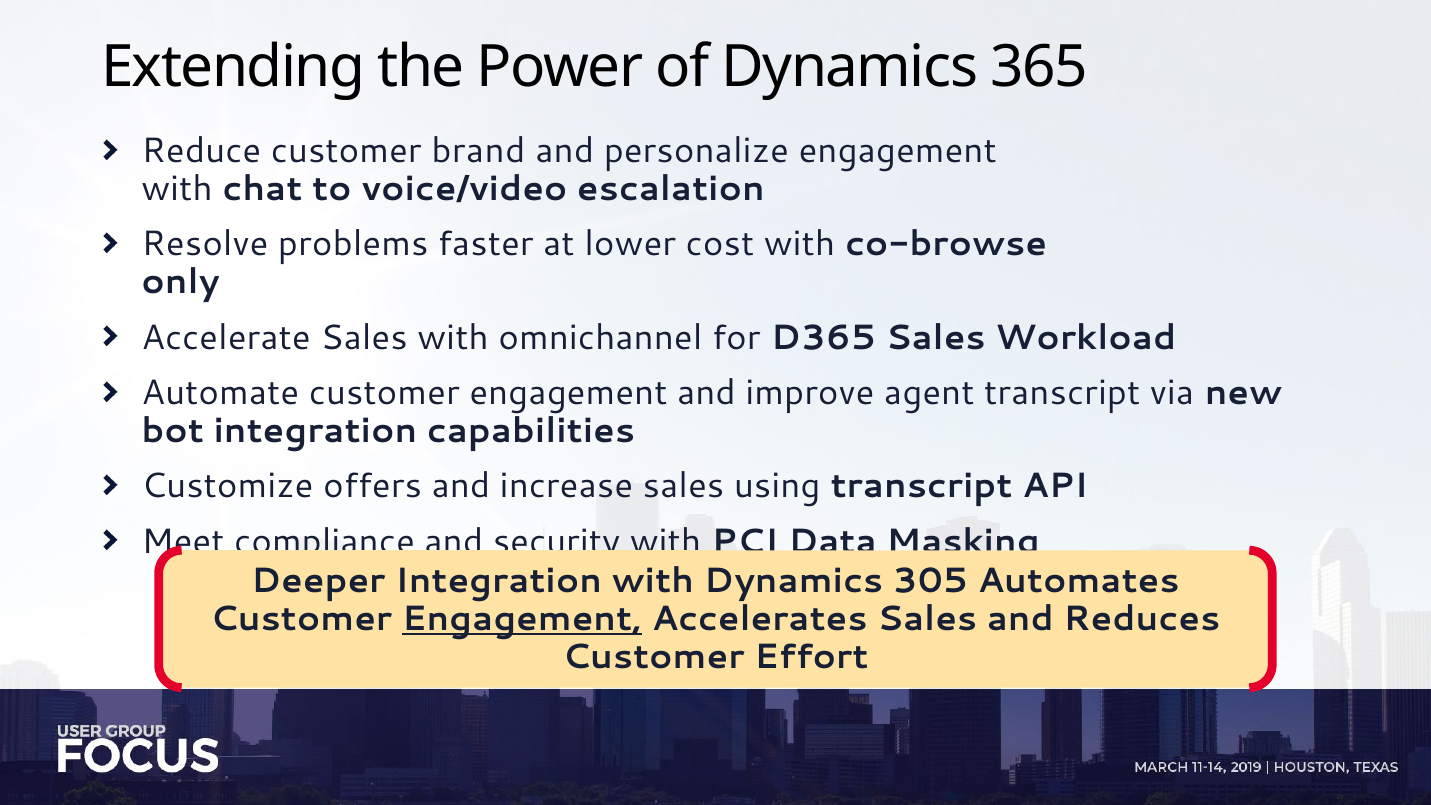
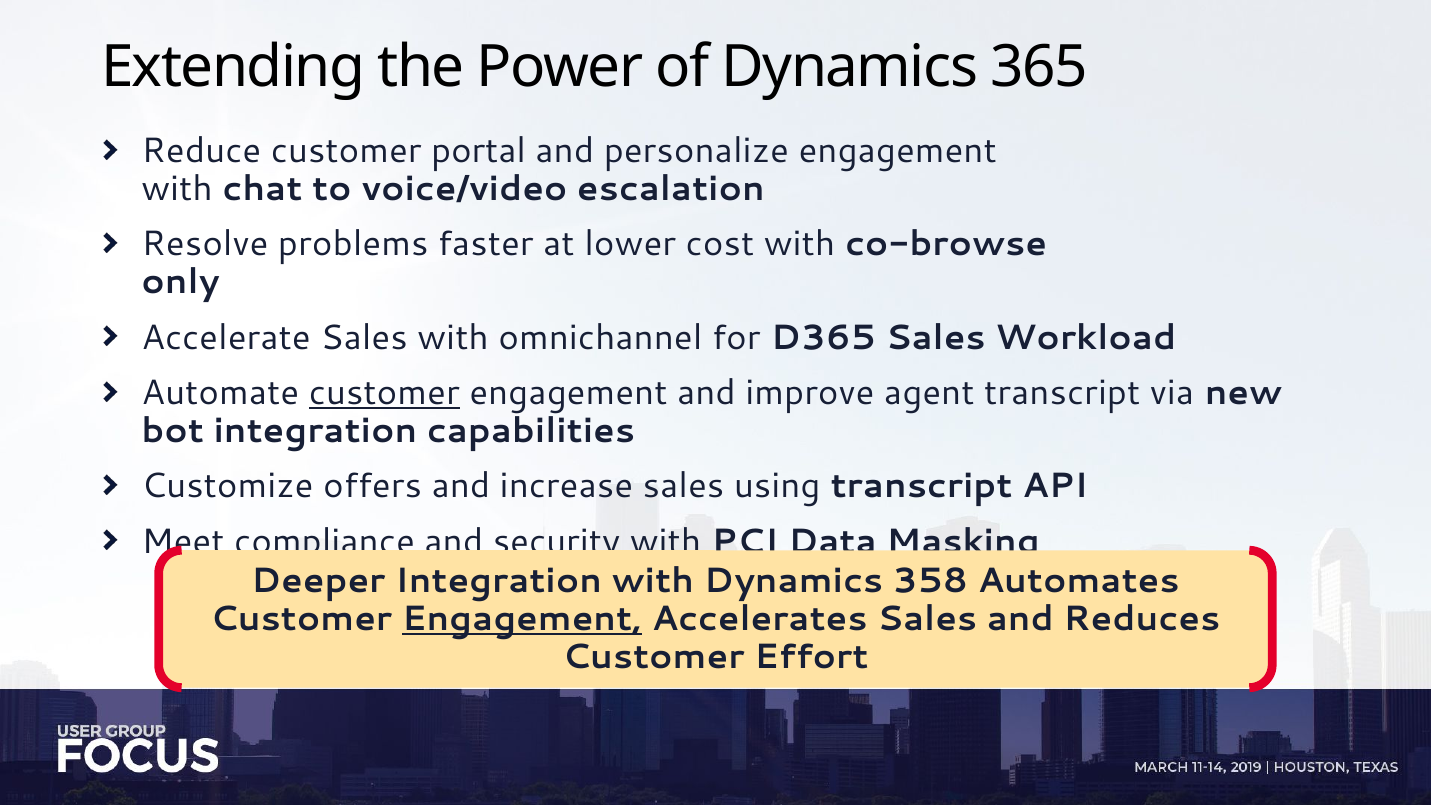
brand: brand -> portal (479, 151)
customer underline: none -> present (384, 393)
305: 305 -> 358 (930, 581)
